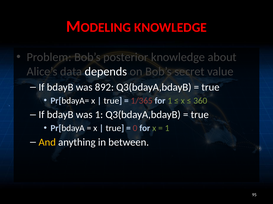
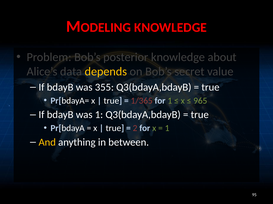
depends colour: white -> yellow (106, 72)
892: 892 -> 355 (104, 88)
360: 360 -> 965 (200, 101)
0: 0 -> 2 (135, 129)
